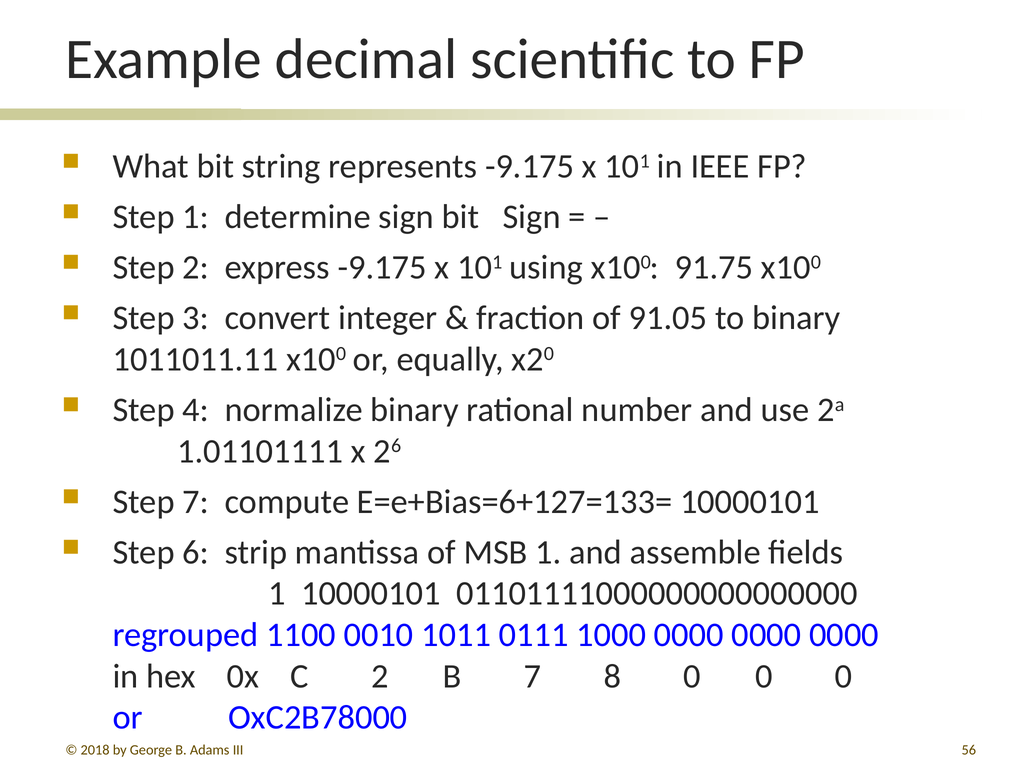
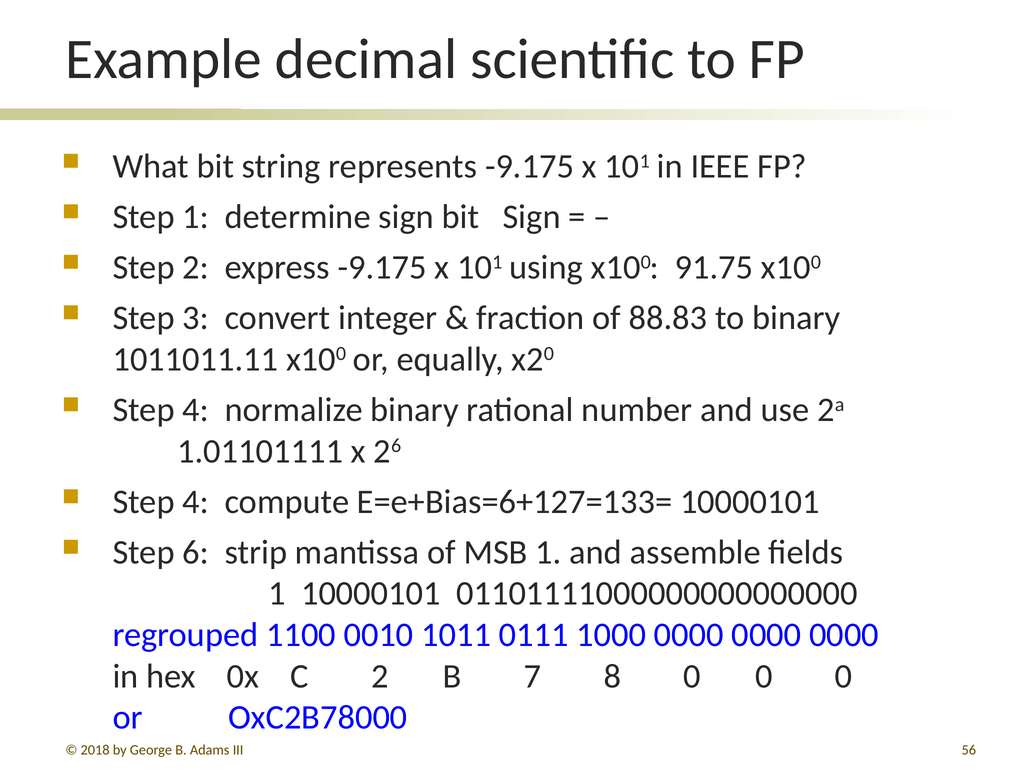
91.05: 91.05 -> 88.83 (668, 318)
7: 7 -> 4 (196, 502)
